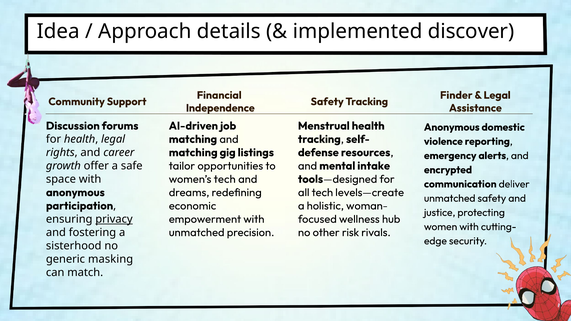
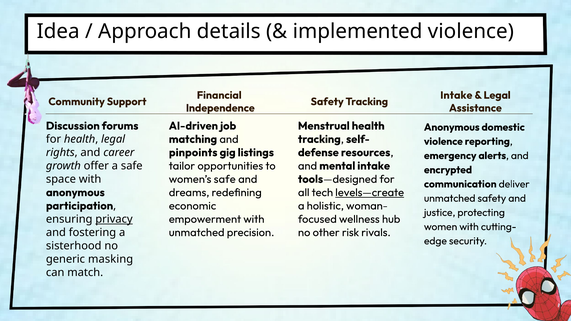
implemented discover: discover -> violence (471, 31)
Finder: Finder -> Intake (456, 95)
matching: matching -> pinpoints (193, 153)
women’s tech: tech -> safe (225, 179)
levels—create underline: none -> present (370, 193)
